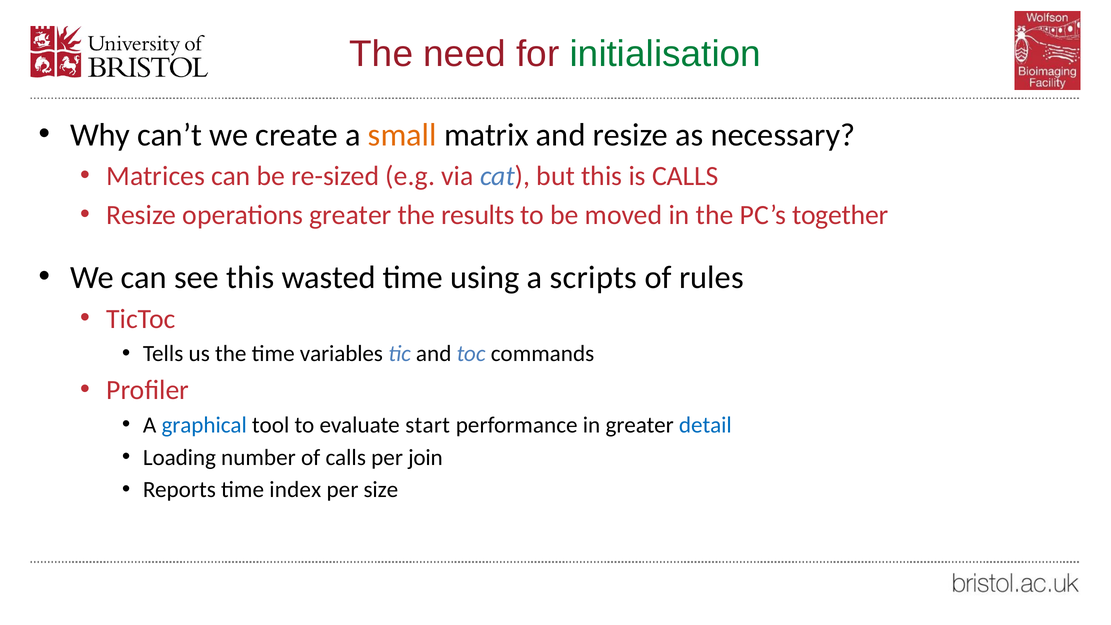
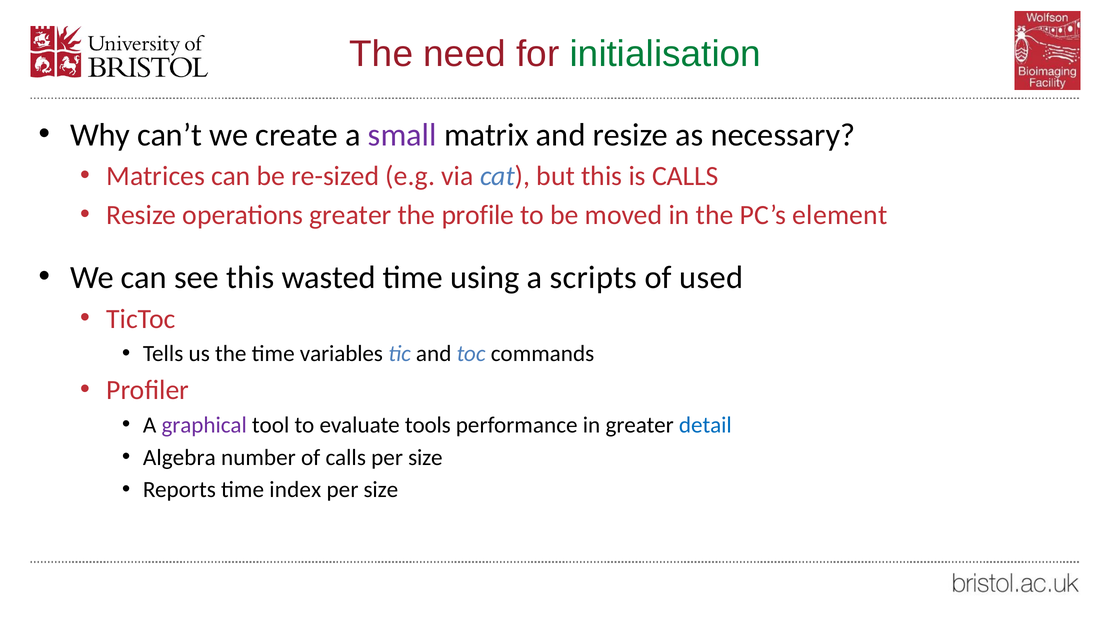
small colour: orange -> purple (402, 135)
results: results -> profile (478, 215)
together: together -> element (840, 215)
rules: rules -> used (711, 277)
graphical colour: blue -> purple (204, 425)
start: start -> tools (428, 425)
Loading: Loading -> Algebra (179, 457)
calls per join: join -> size (425, 457)
